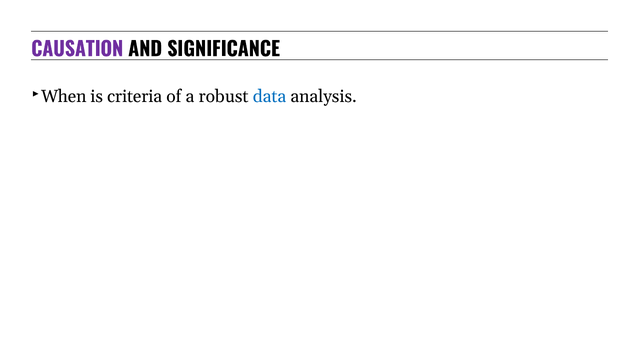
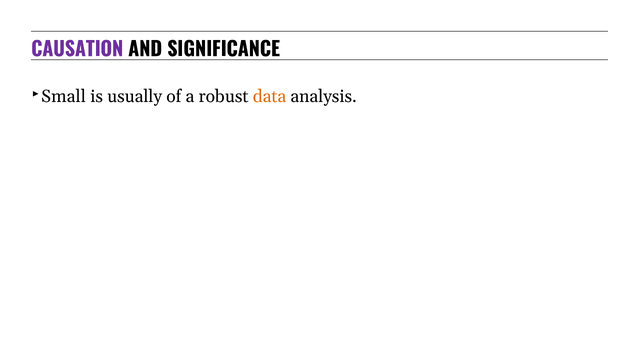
When: When -> Small (64, 96)
criteria: criteria -> usually (135, 96)
data colour: blue -> orange (269, 96)
